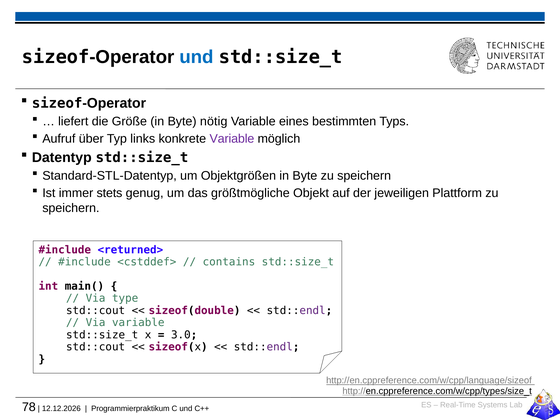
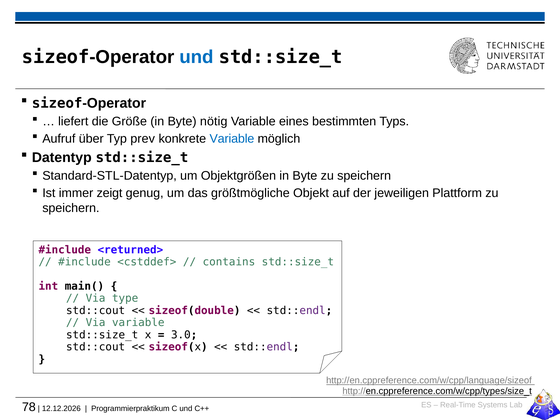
links: links -> prev (143, 139)
Variable colour: purple -> blue (232, 139)
stets: stets -> zeigt (110, 193)
